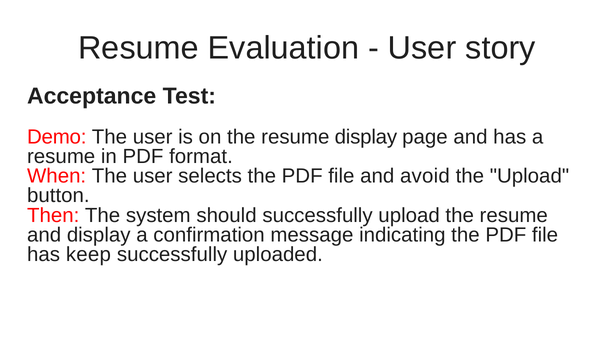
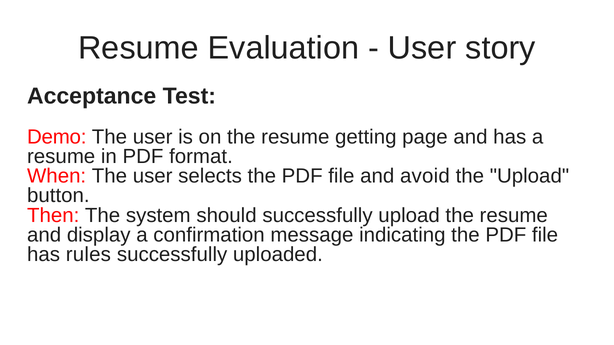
resume display: display -> getting (366, 137)
keep: keep -> rules (88, 255)
